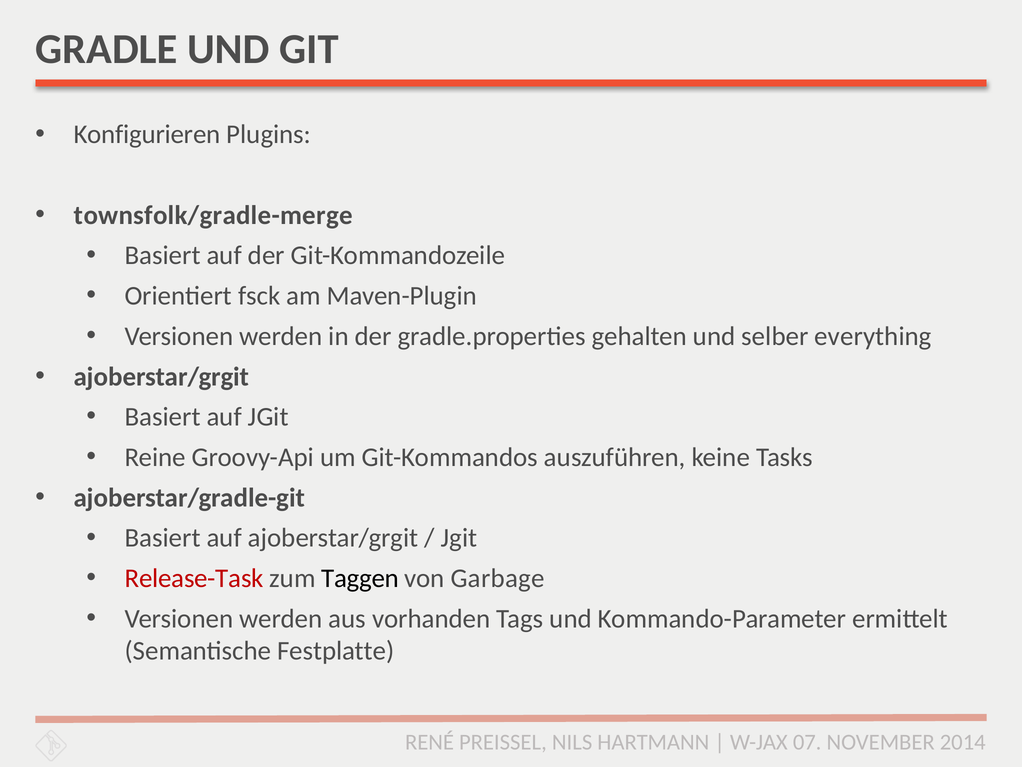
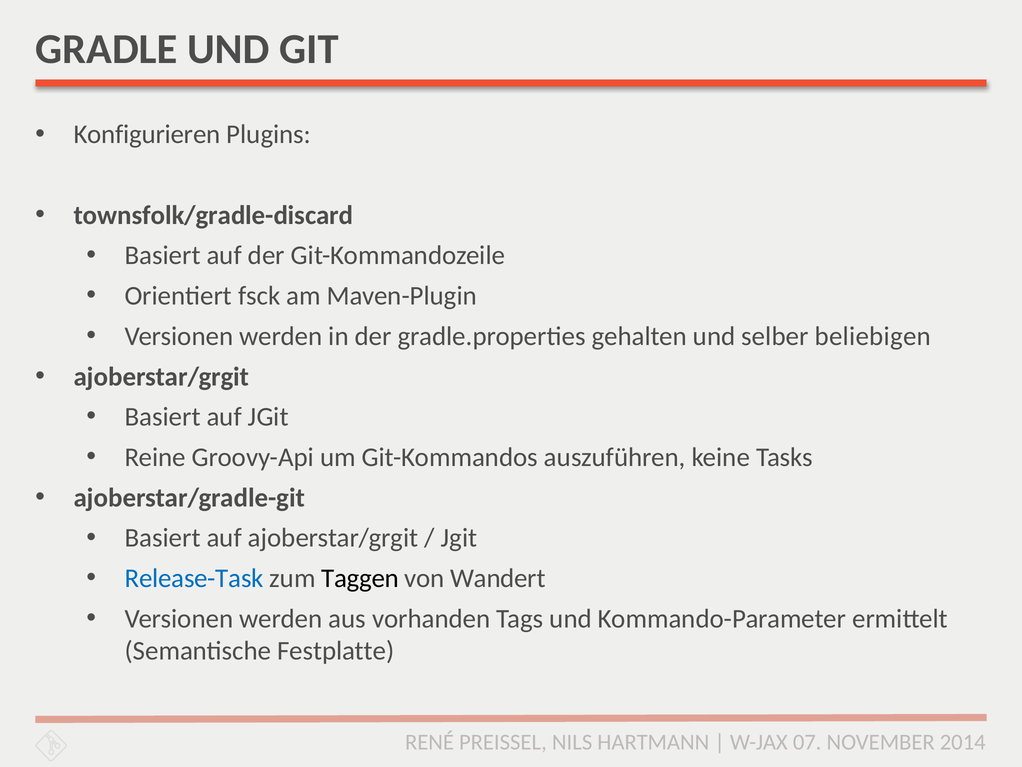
townsfolk/gradle-merge: townsfolk/gradle-merge -> townsfolk/gradle-discard (213, 215)
everything: everything -> beliebigen (873, 336)
Release-Task colour: red -> blue (194, 578)
Garbage: Garbage -> Wandert (498, 578)
